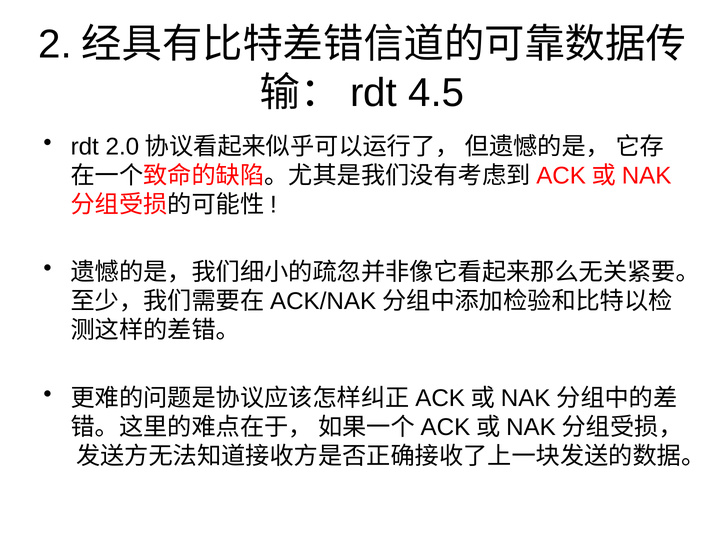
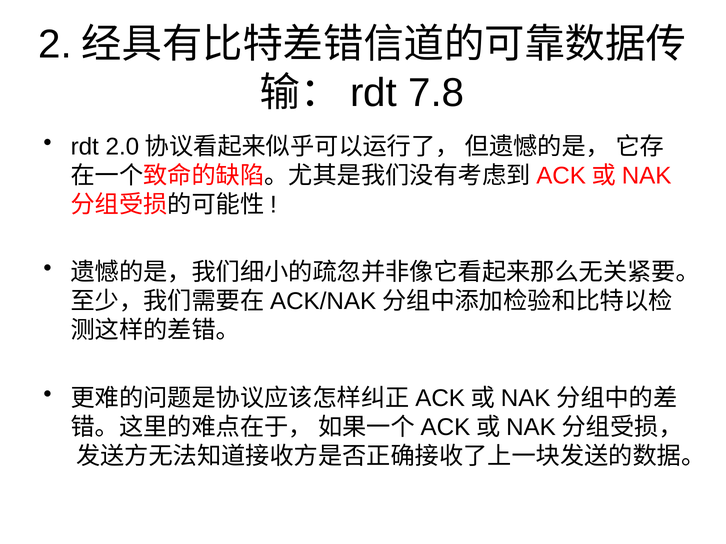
4.5: 4.5 -> 7.8 (436, 93)
